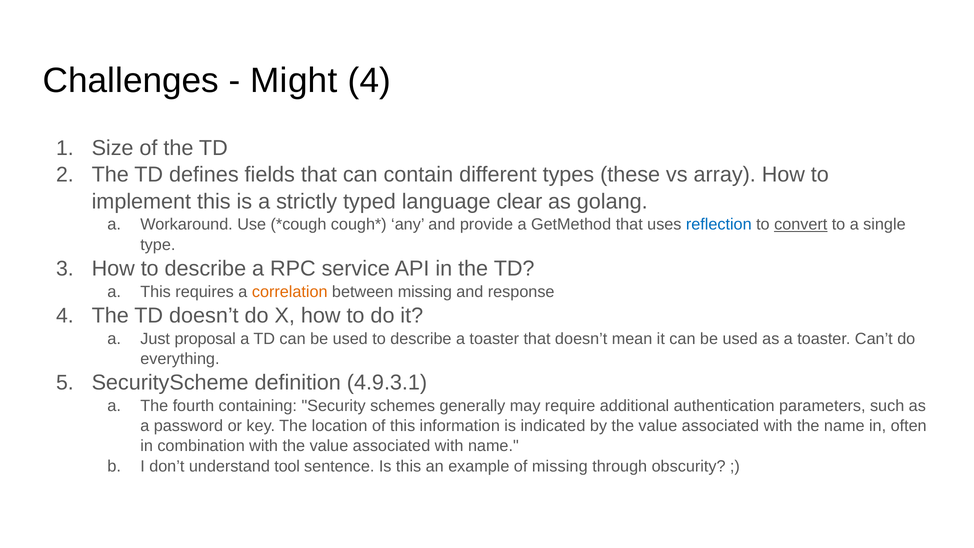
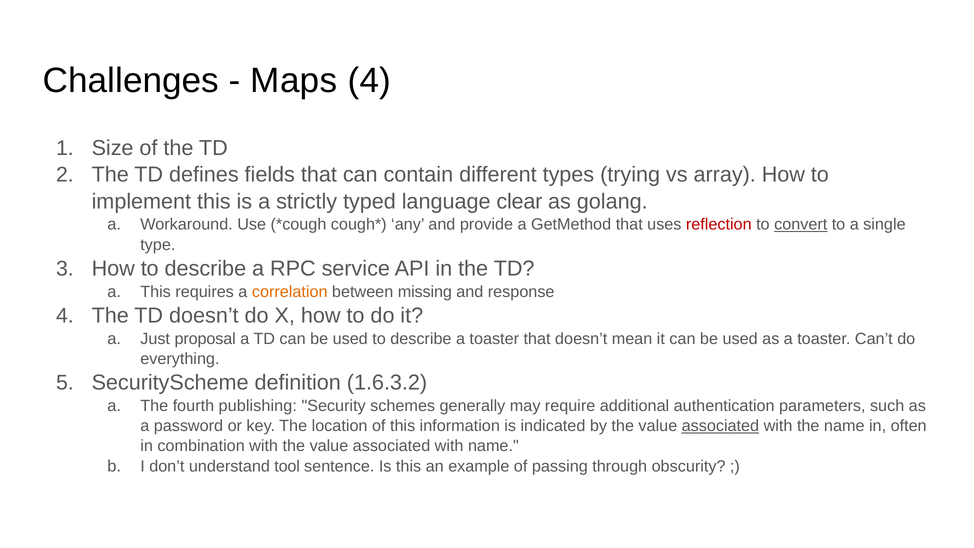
Might: Might -> Maps (294, 81)
these: these -> trying (630, 175)
reflection colour: blue -> red (719, 225)
4.9.3.1: 4.9.3.1 -> 1.6.3.2 (387, 383)
containing: containing -> publishing (258, 406)
associated underline: none -> present (720, 426)
of missing: missing -> passing (560, 466)
